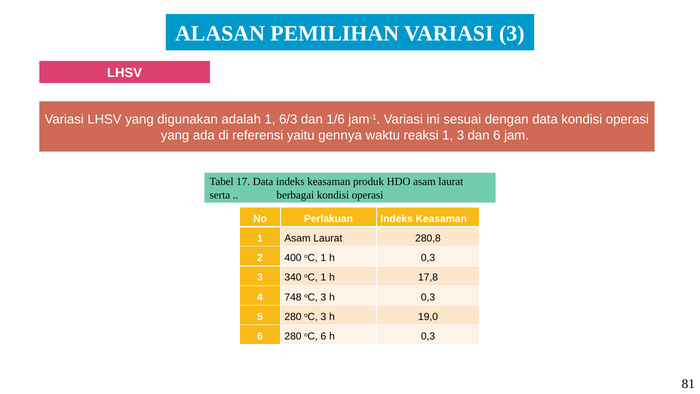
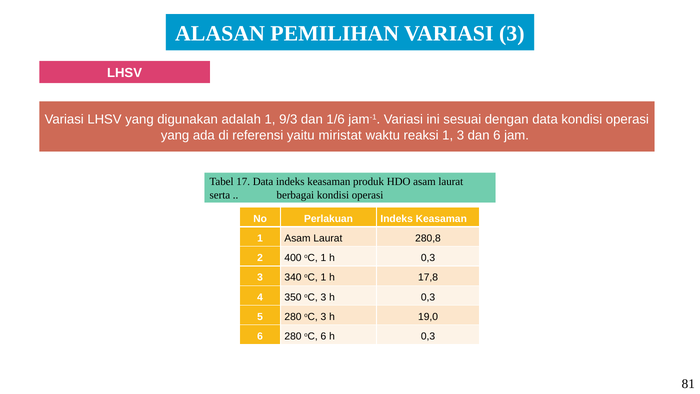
6/3: 6/3 -> 9/3 (288, 119)
gennya: gennya -> miristat (340, 135)
748: 748 -> 350 (293, 297)
